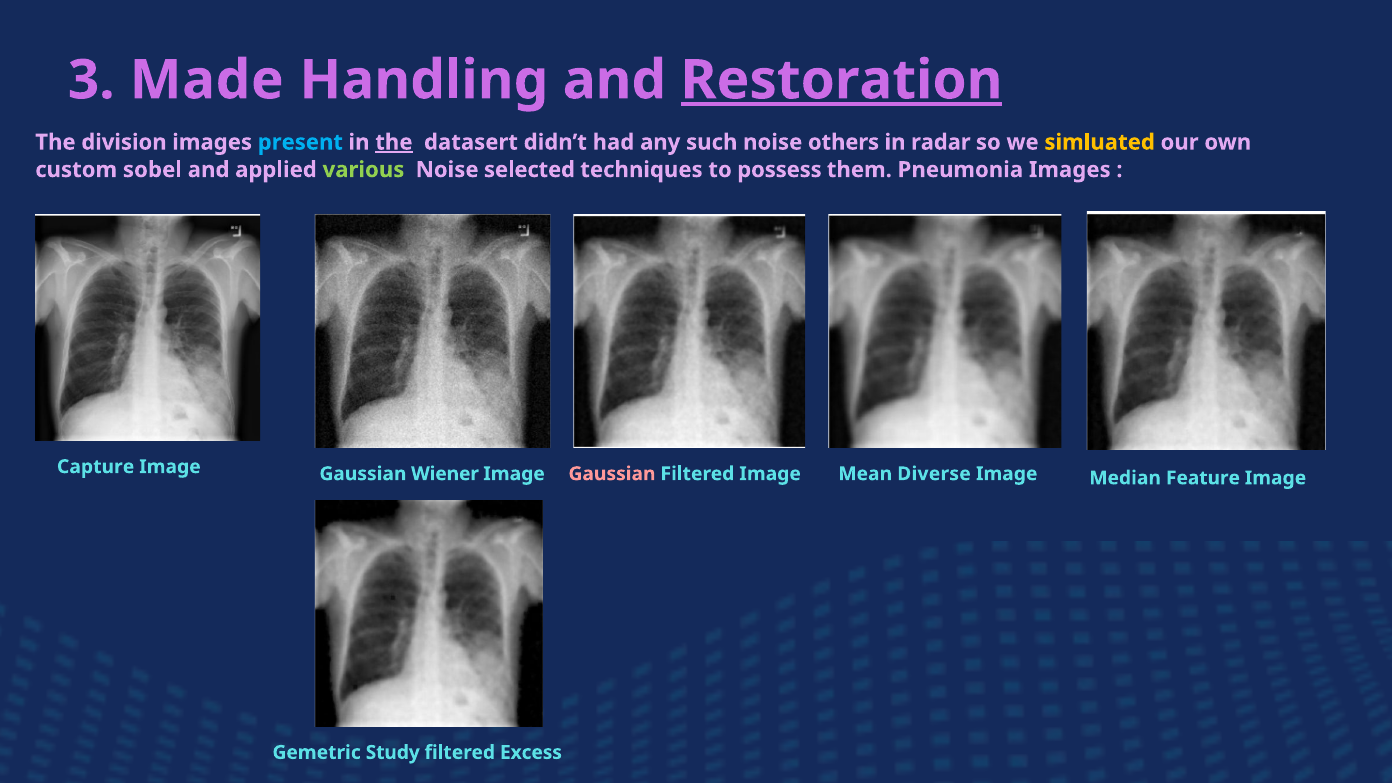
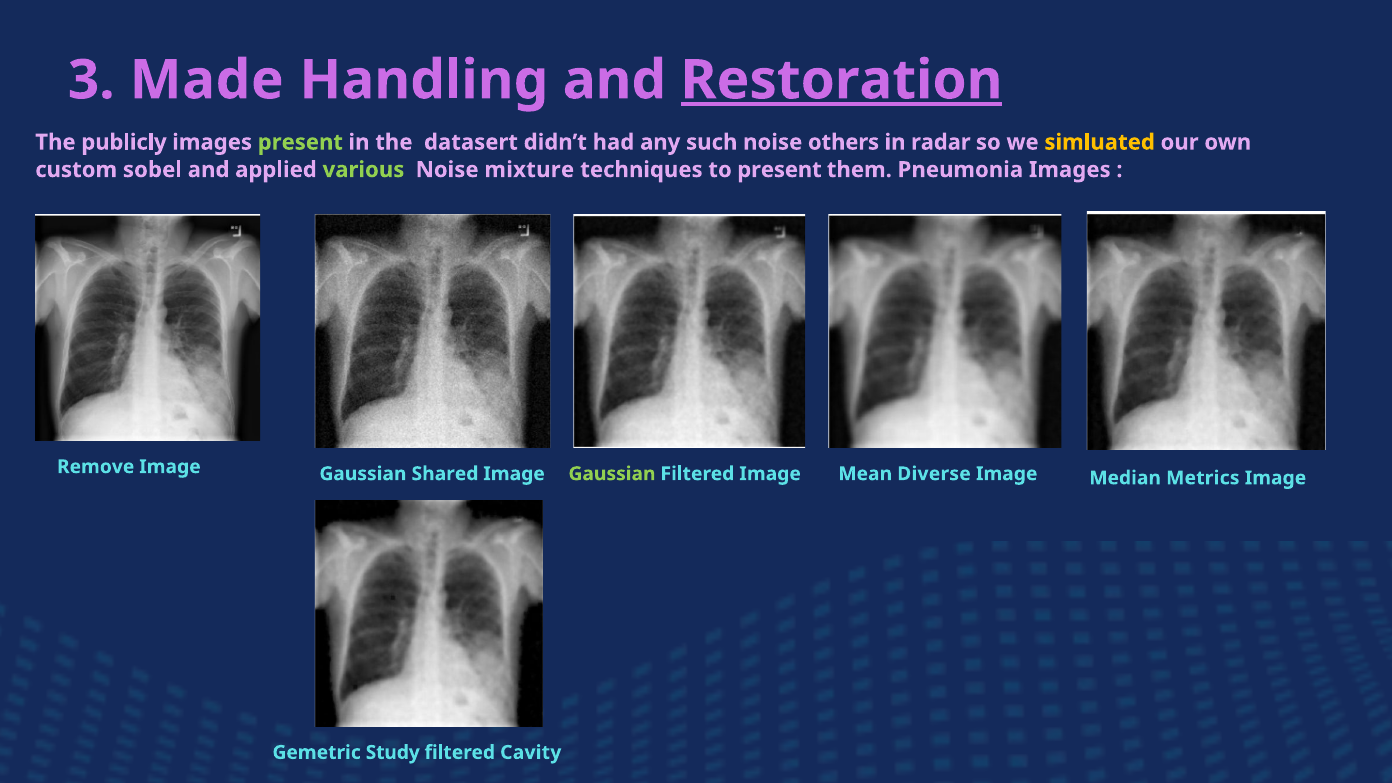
division: division -> publicly (124, 142)
present colour: light blue -> light green (300, 142)
the underline: present -> none (394, 142)
selected: selected -> mixture (529, 170)
to possess: possess -> present (779, 170)
Capture: Capture -> Remove (96, 467)
Wiener: Wiener -> Shared (445, 474)
Gaussian colour: pink -> light green (612, 474)
Feature: Feature -> Metrics (1203, 478)
Excess: Excess -> Cavity (531, 753)
